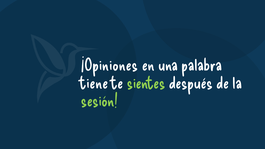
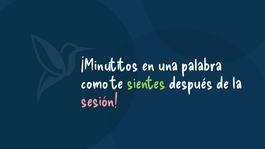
¡Opiniones: ¡Opiniones -> ¡Minutitos (110, 65)
tiene: tiene -> como (95, 83)
sesión colour: light green -> pink (99, 101)
